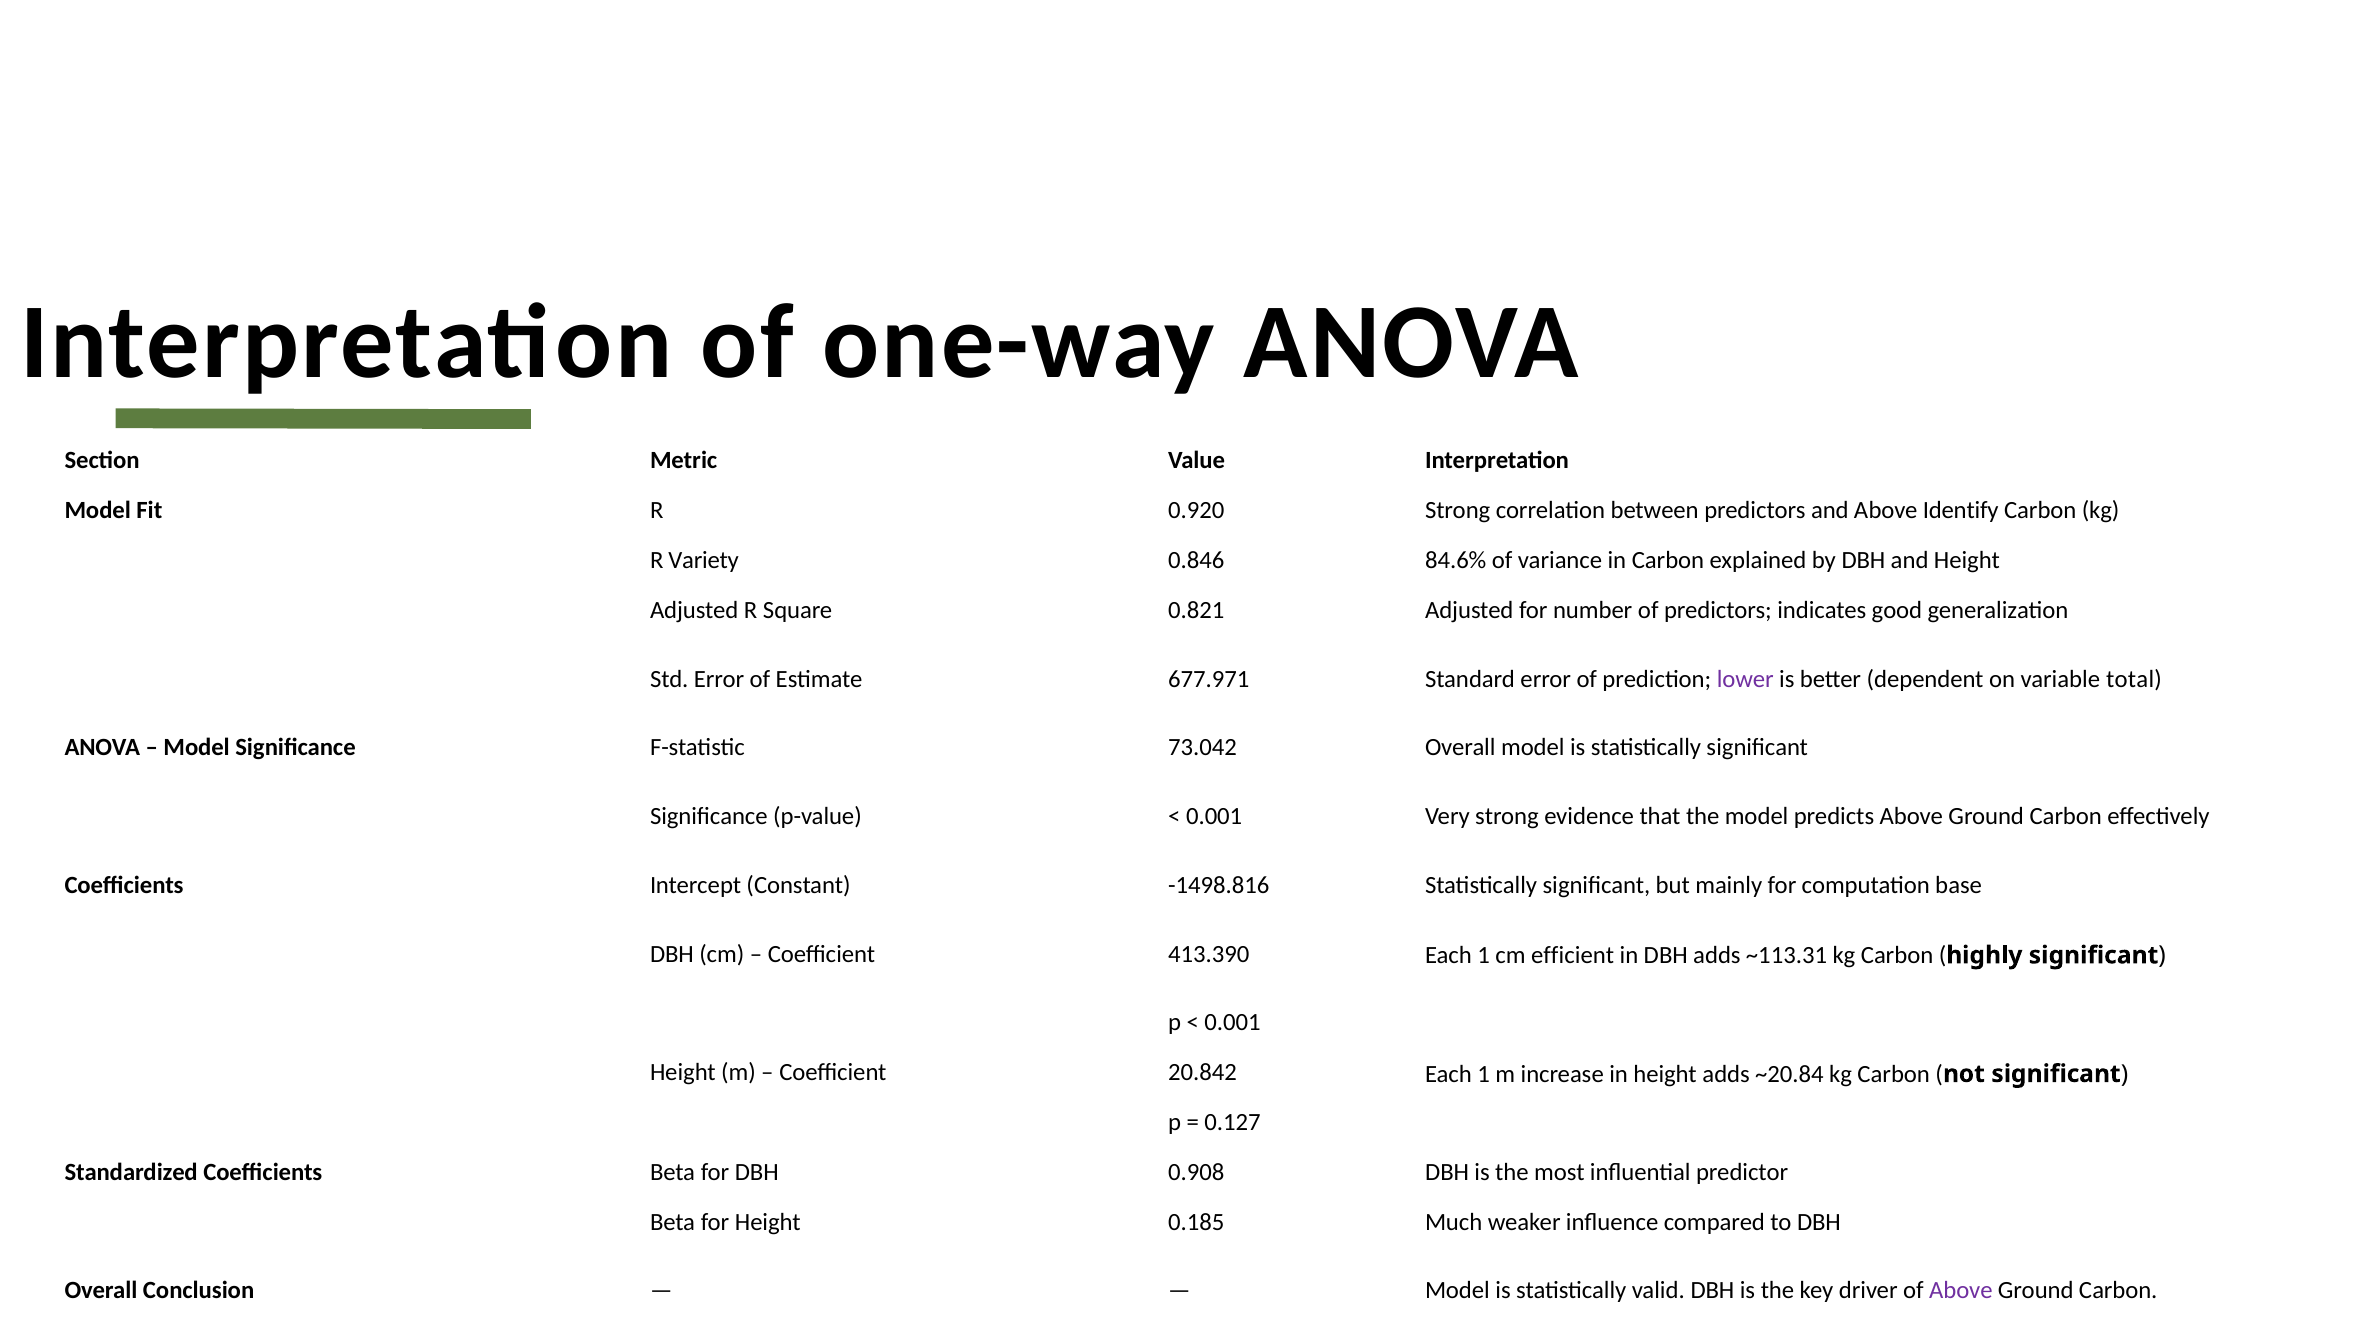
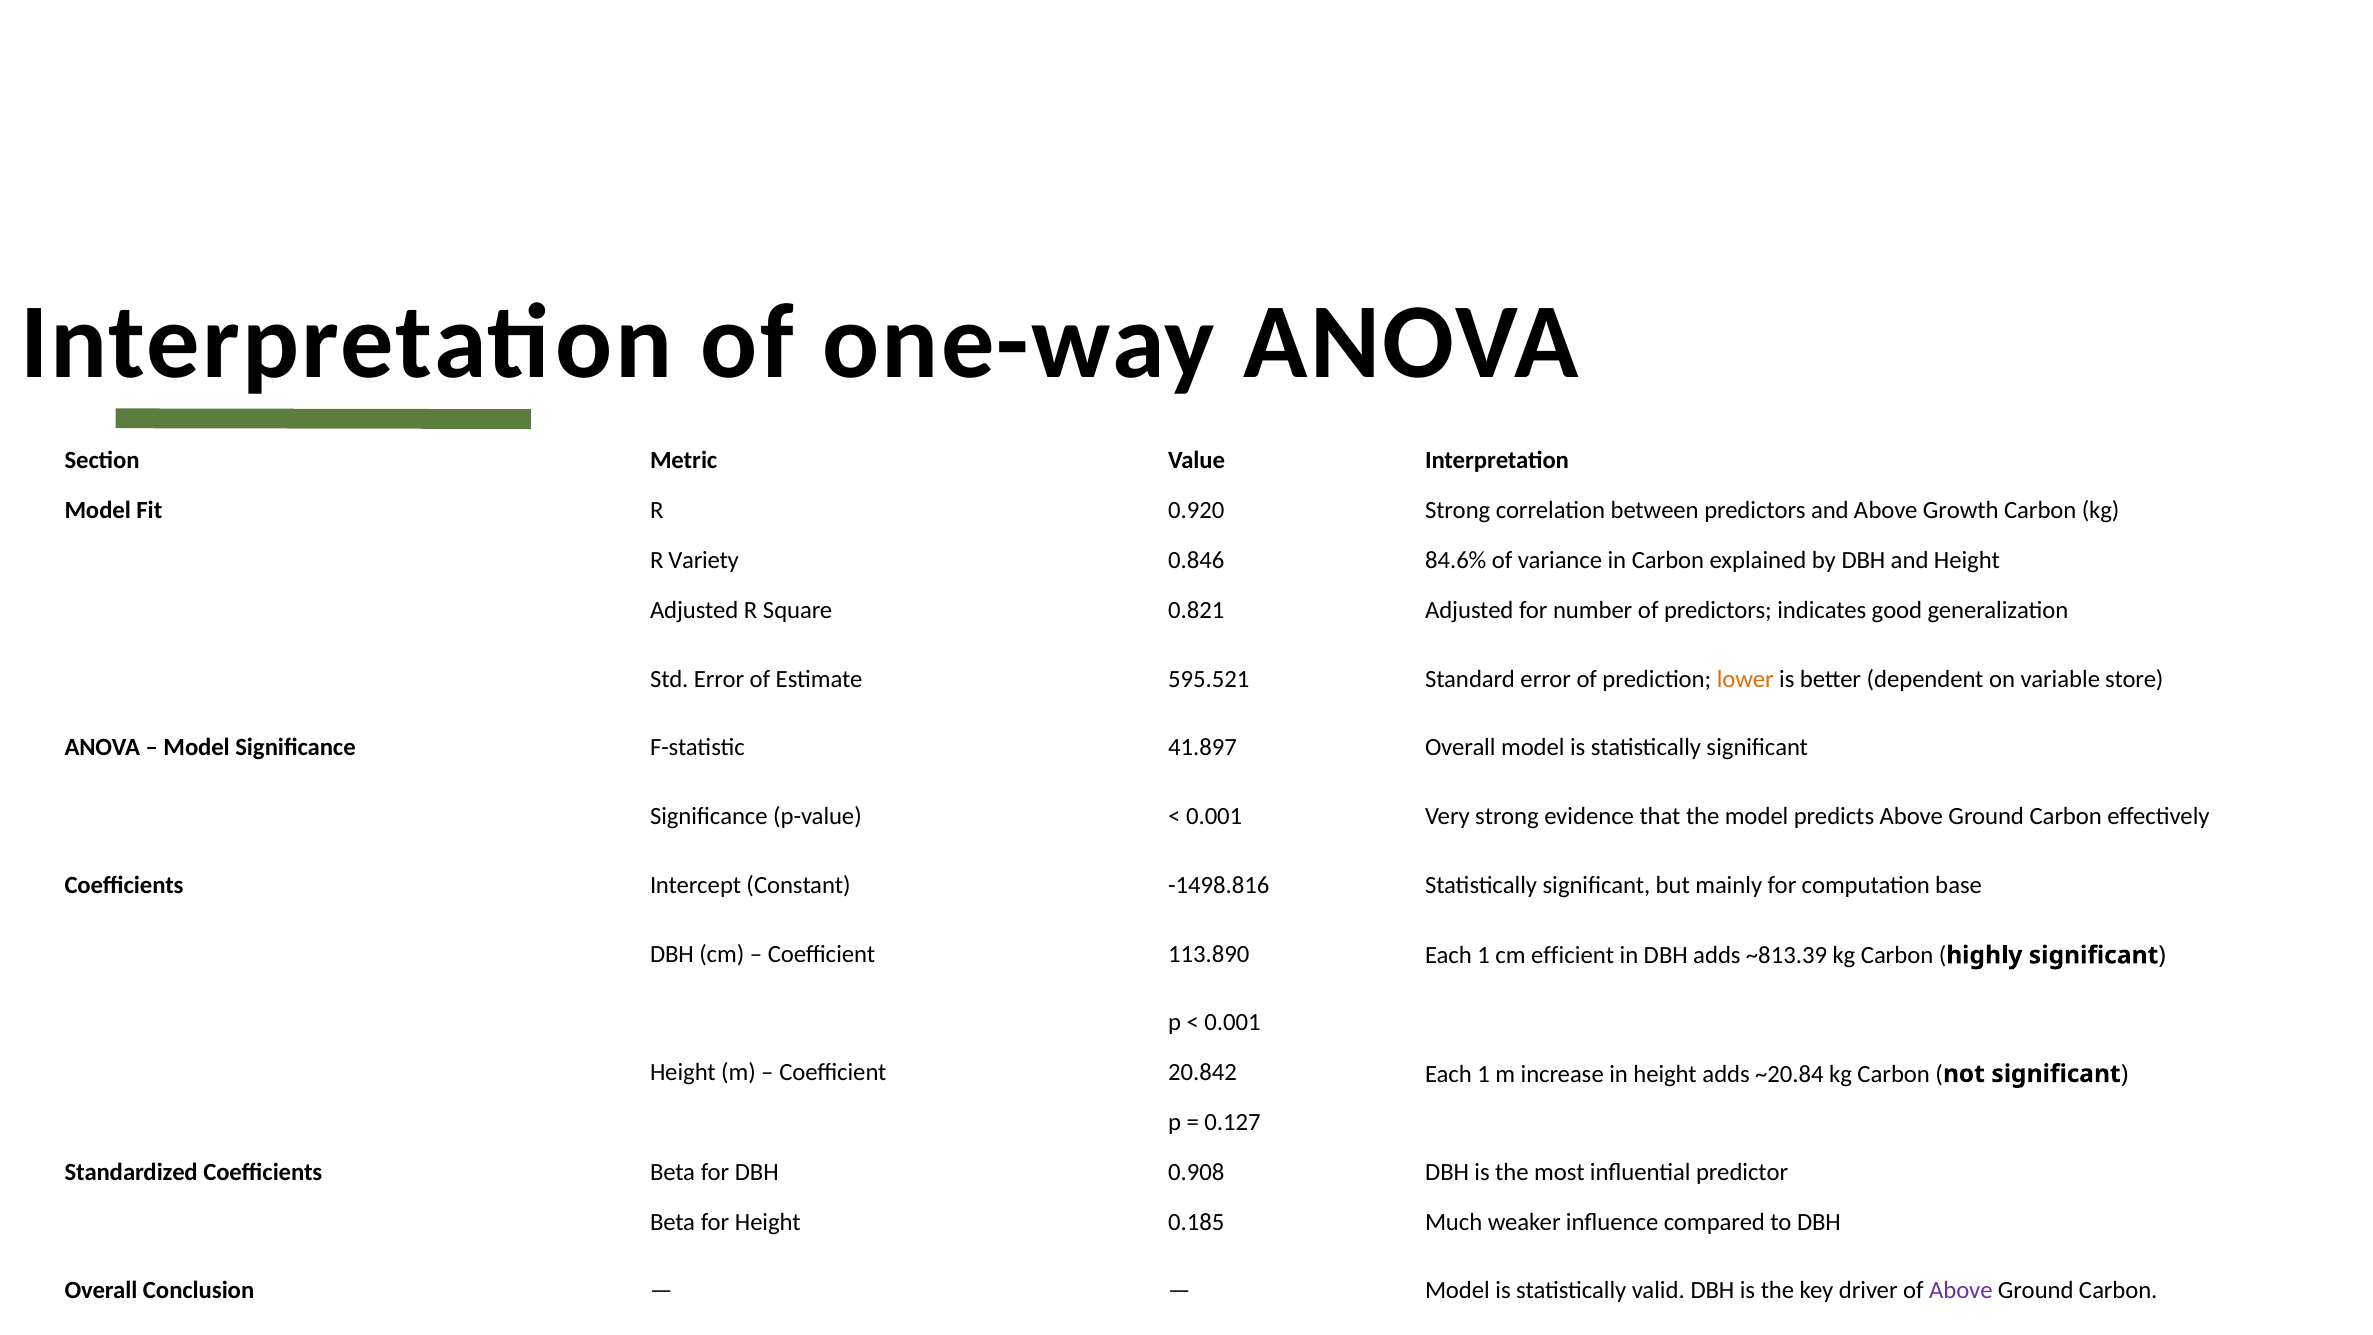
Identify: Identify -> Growth (1961, 511)
677.971: 677.971 -> 595.521 (1209, 679)
lower colour: purple -> orange (1745, 679)
total: total -> store (2134, 679)
73.042: 73.042 -> 41.897 (1203, 748)
413.390: 413.390 -> 113.890 (1209, 954)
~113.31: ~113.31 -> ~813.39 (1786, 955)
